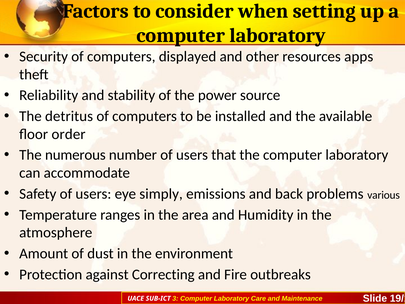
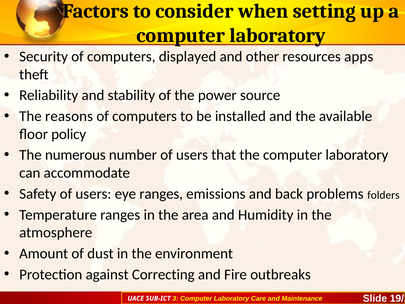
detritus: detritus -> reasons (69, 116)
order: order -> policy (69, 134)
eye simply: simply -> ranges (161, 194)
various: various -> folders (383, 195)
